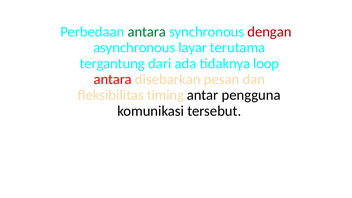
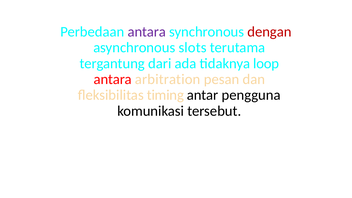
antara colour: green -> purple (147, 32)
layar: layar -> slots (193, 48)
disebarkan: disebarkan -> arbitration (168, 79)
